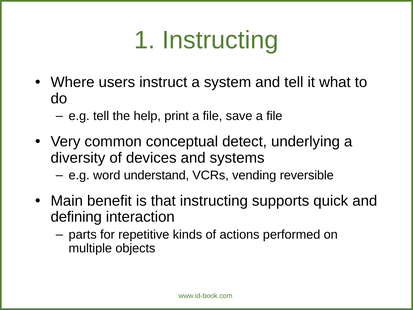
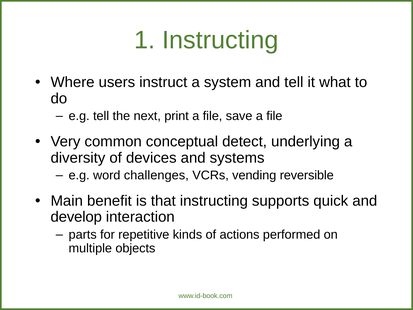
help: help -> next (147, 116)
understand: understand -> challenges (156, 175)
defining: defining -> develop (76, 217)
